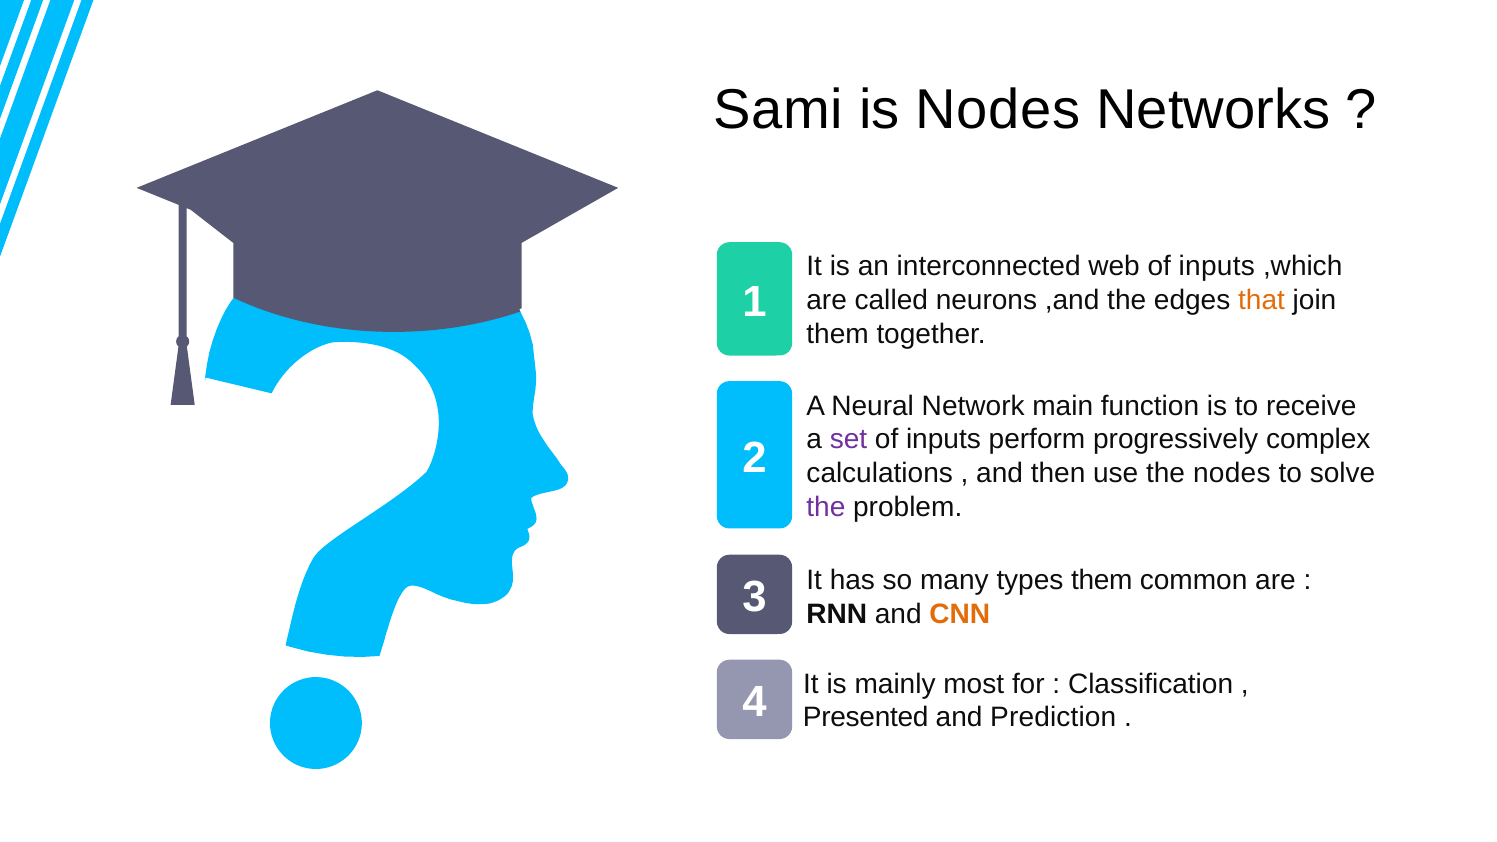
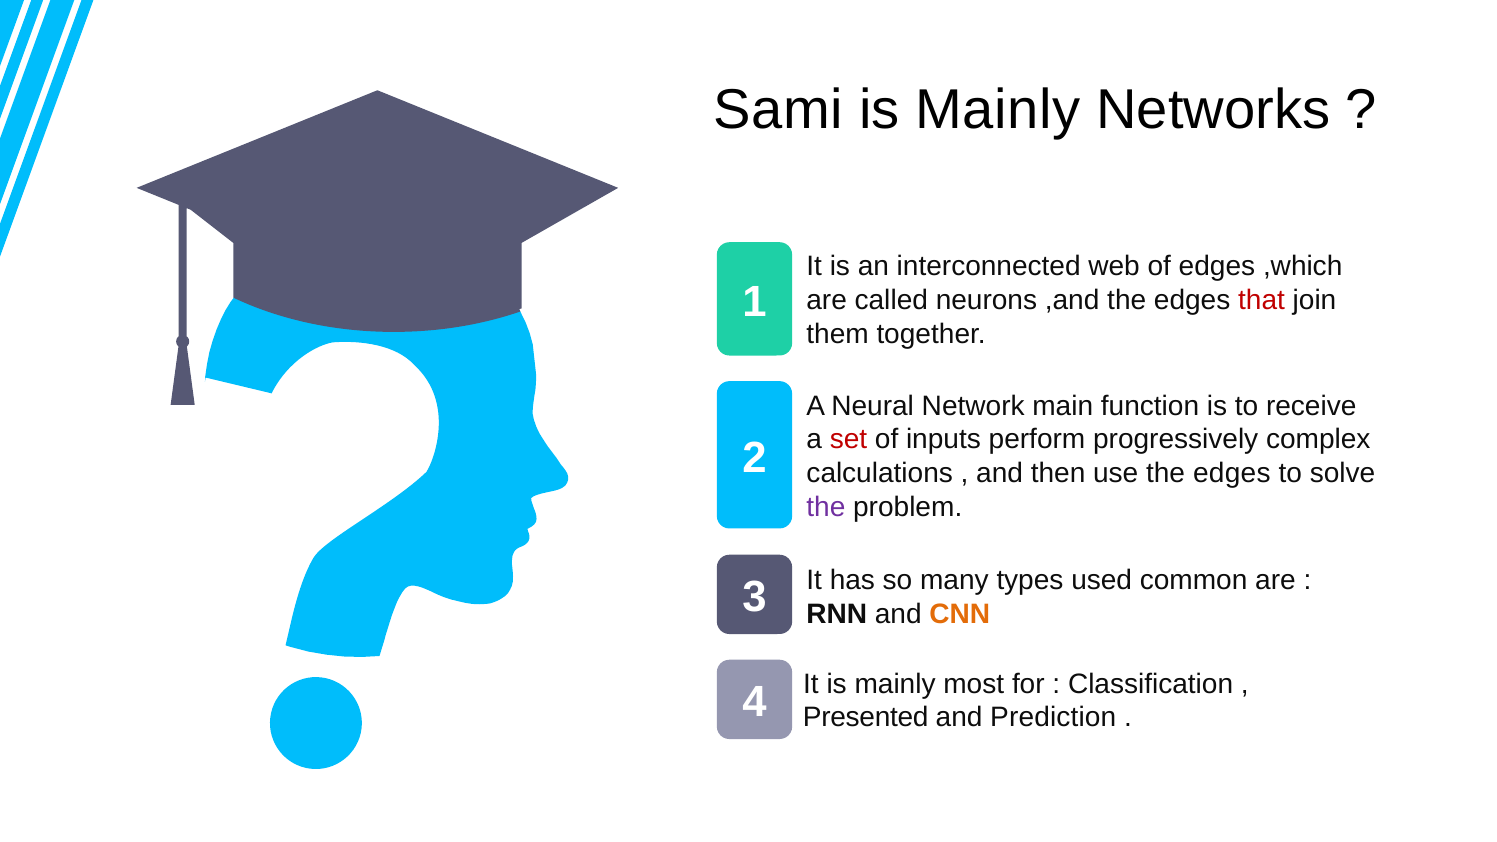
Nodes: Nodes -> Mainly (998, 110)
web of inputs: inputs -> edges (1217, 266)
that colour: orange -> red (1262, 300)
set colour: purple -> red (849, 440)
use the nodes: nodes -> edges (1232, 473)
types them: them -> used (1102, 580)
